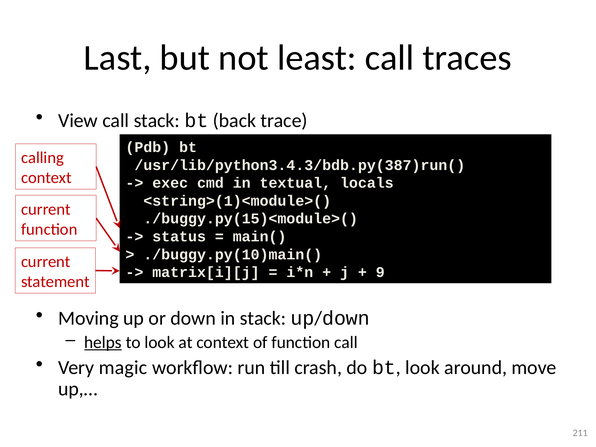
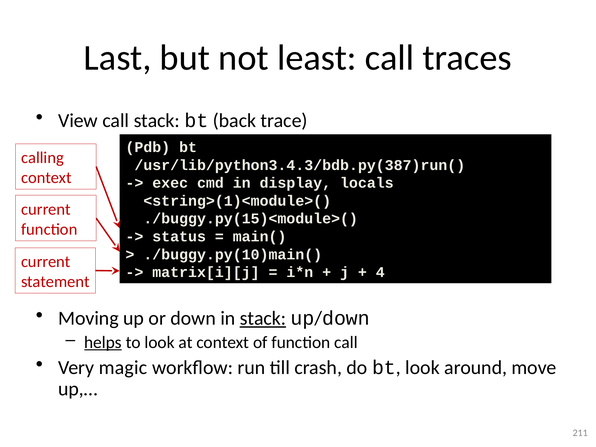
textual: textual -> display (295, 183)
9: 9 -> 4 (380, 272)
stack underline: none -> present (263, 318)
